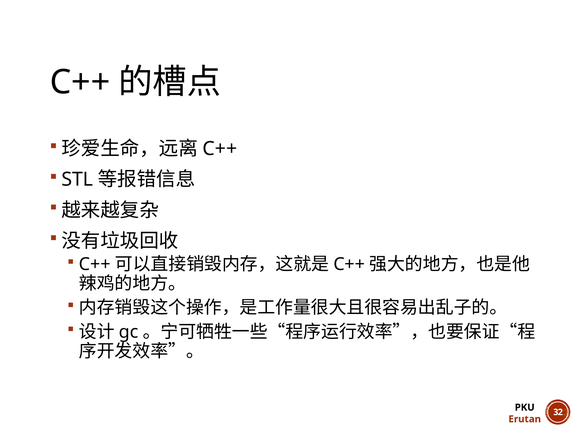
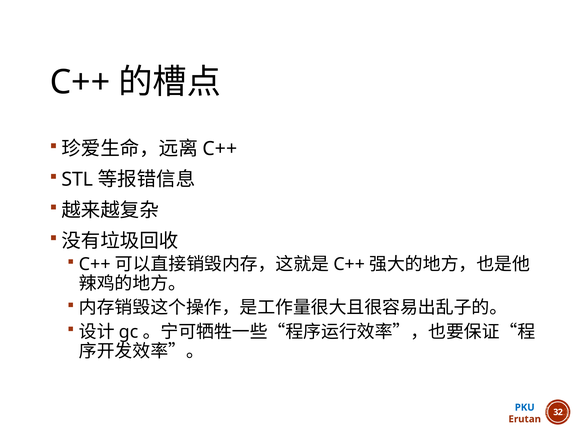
PKU colour: black -> blue (525, 408)
